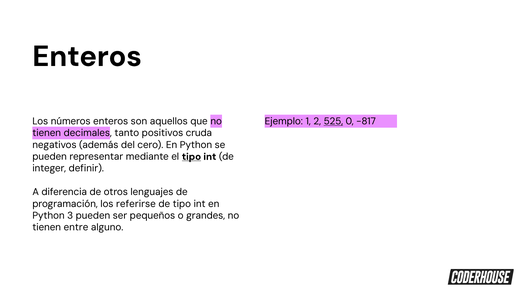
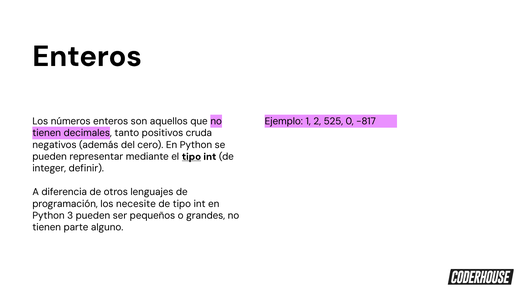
525 underline: present -> none (333, 121)
referirse: referirse -> necesite (136, 204)
entre: entre -> parte (76, 227)
